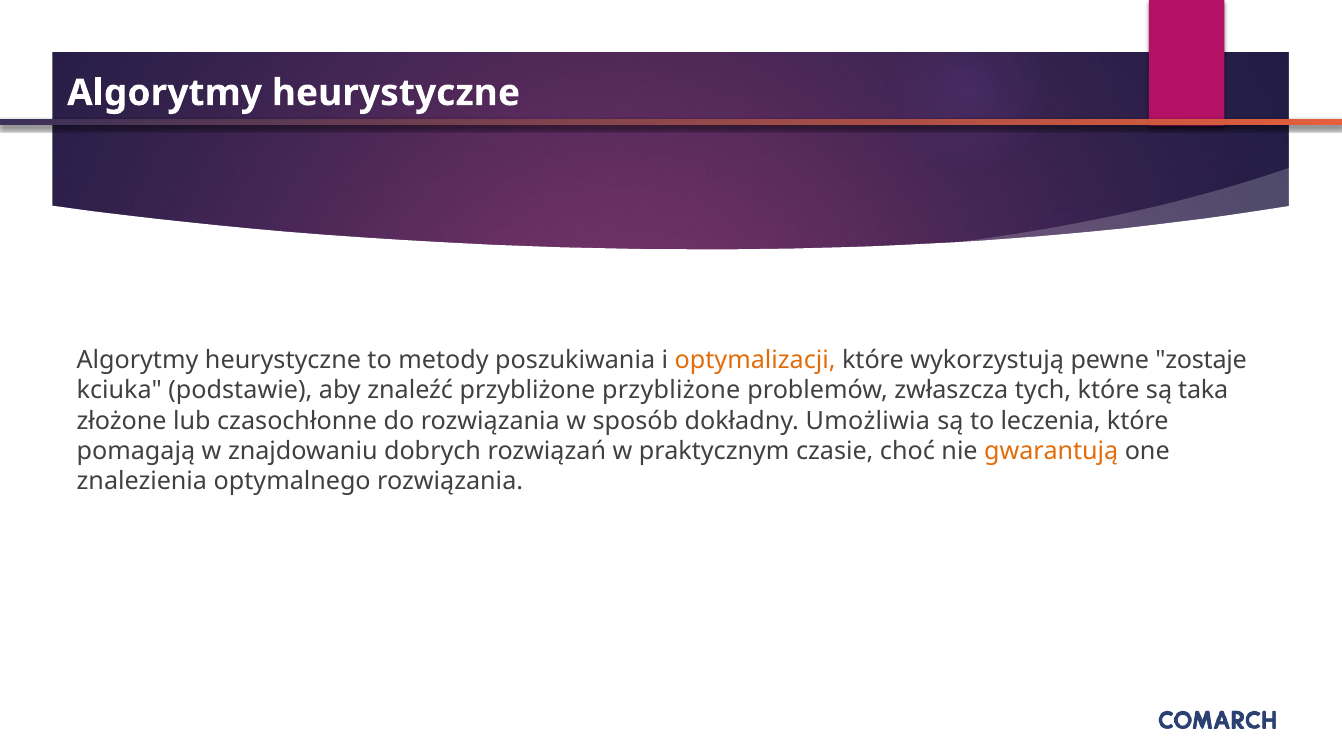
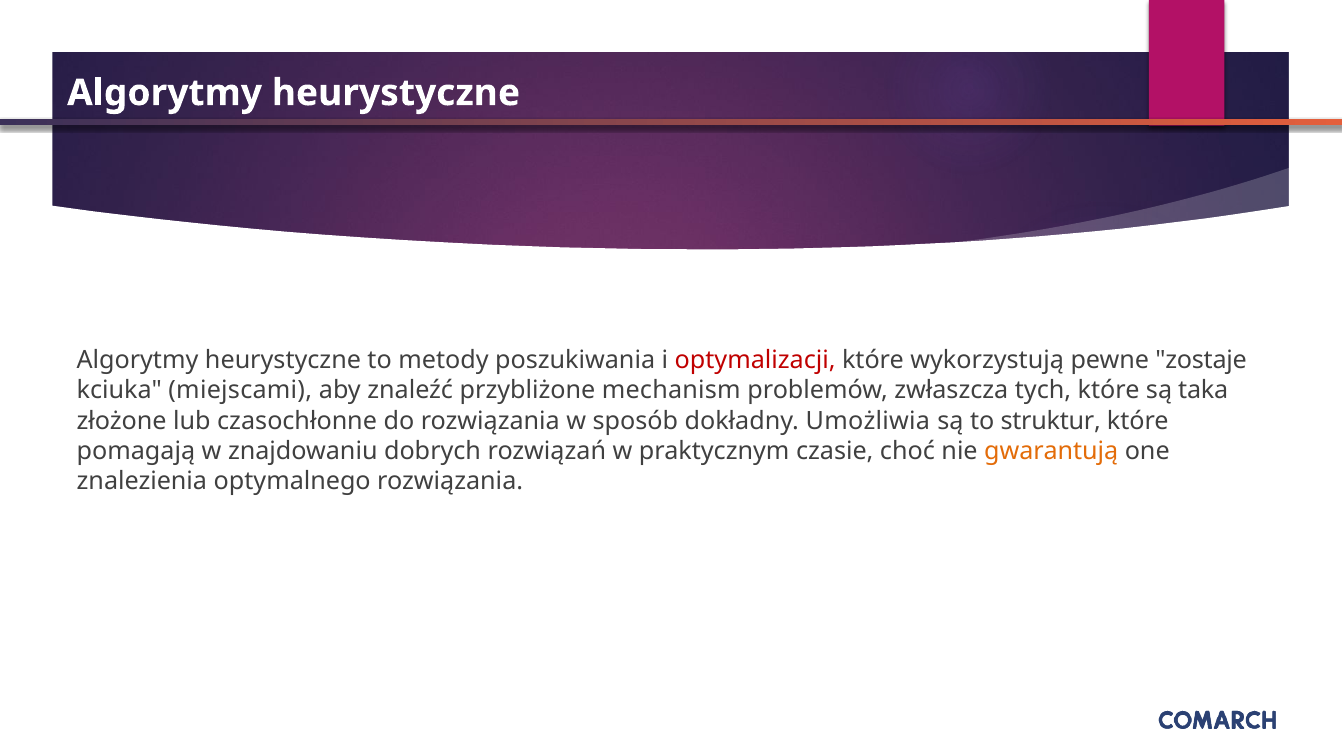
optymalizacji colour: orange -> red (755, 360)
podstawie: podstawie -> miejscami (240, 391)
przybliżone przybliżone: przybliżone -> mechanism (671, 391)
leczenia: leczenia -> struktur (1051, 421)
